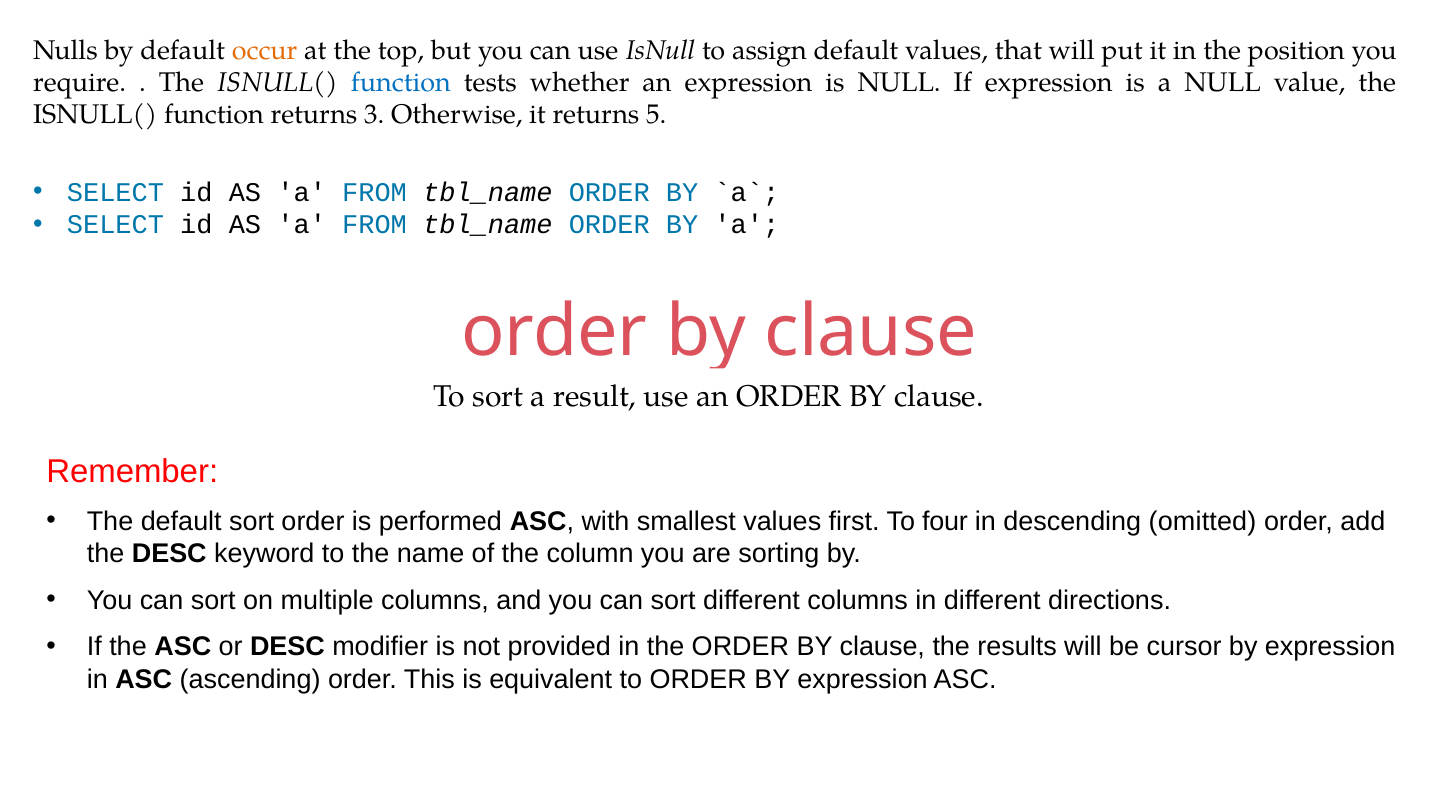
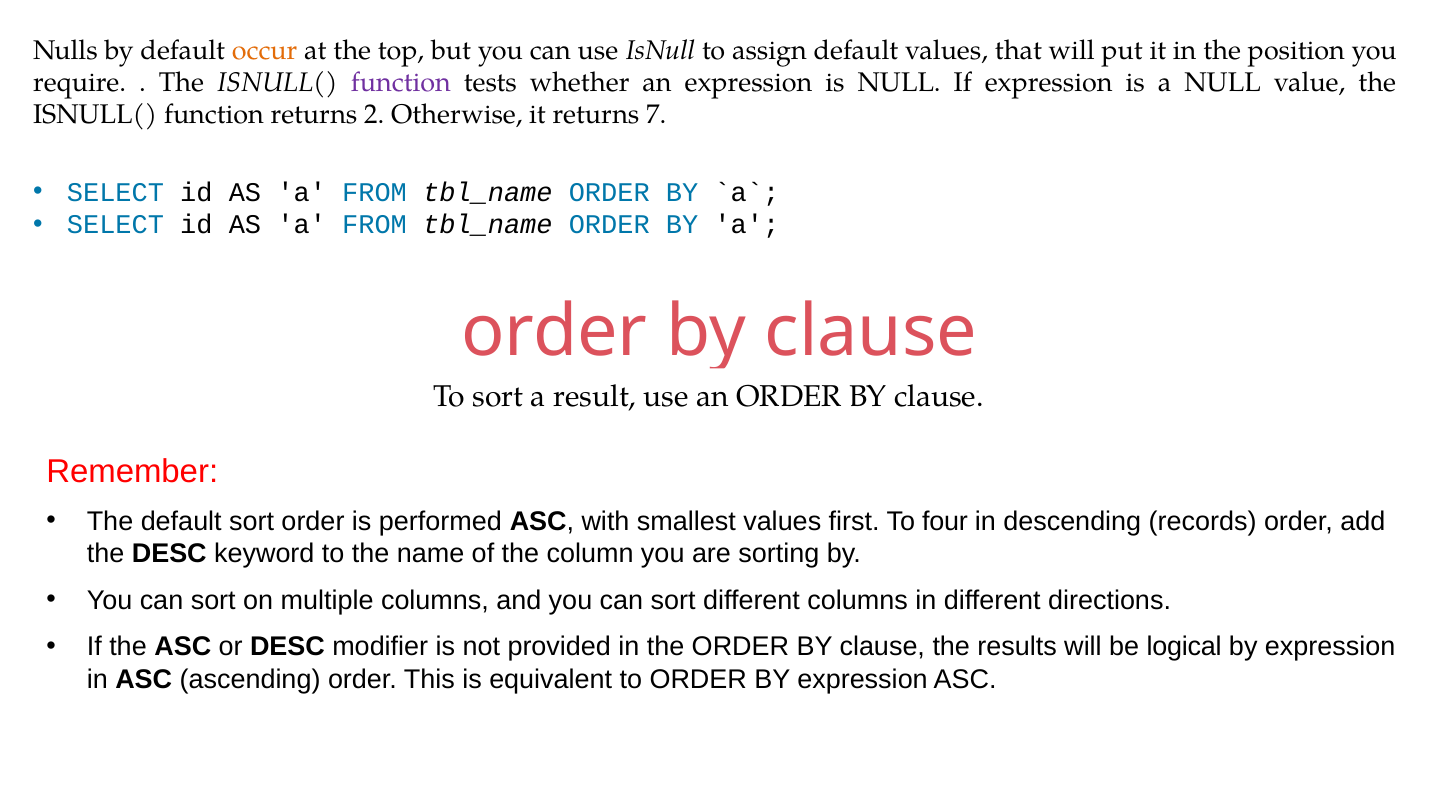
function colour: blue -> purple (401, 83)
3: 3 -> 2 (374, 115)
5: 5 -> 7 (656, 115)
omitted: omitted -> records (1203, 522)
cursor: cursor -> logical (1184, 647)
